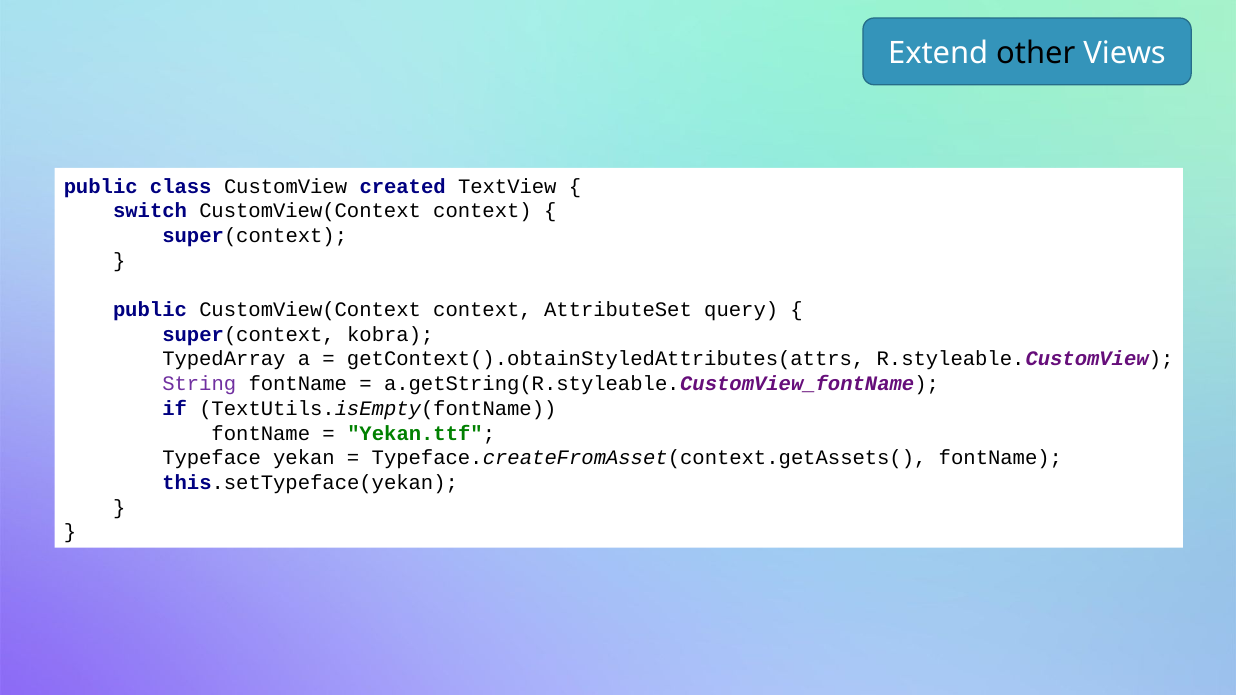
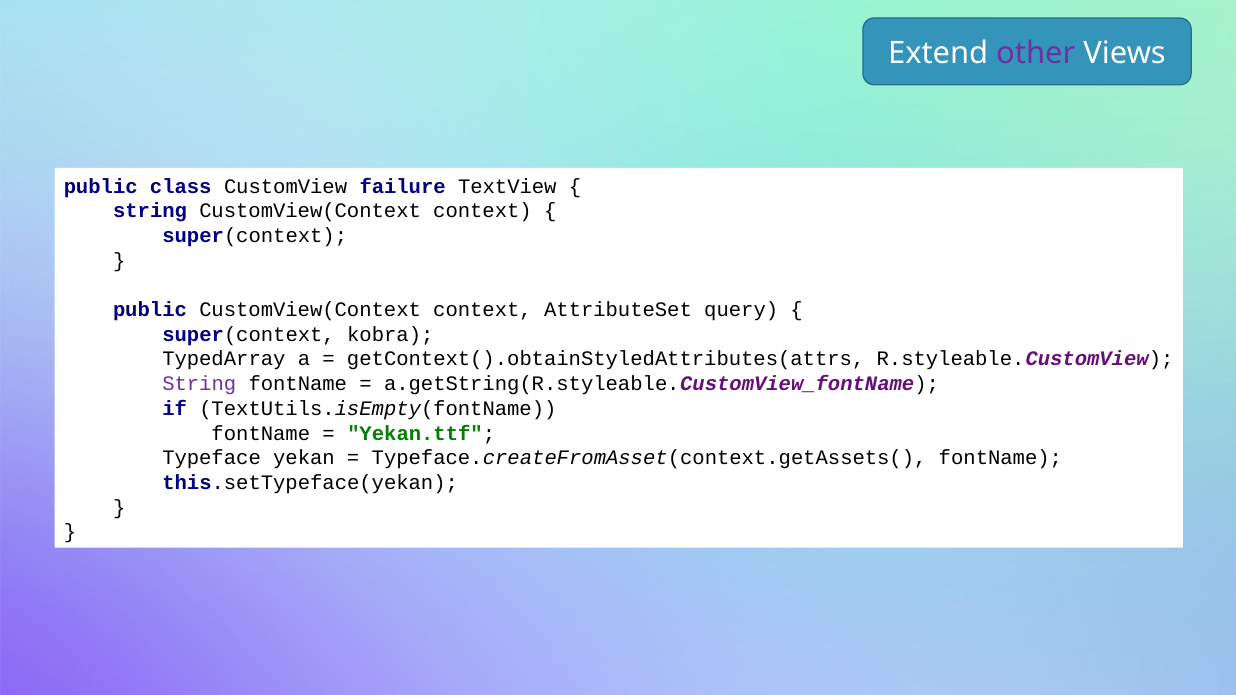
other colour: black -> purple (1036, 54)
created: created -> failure (403, 186)
switch: switch -> string (150, 211)
